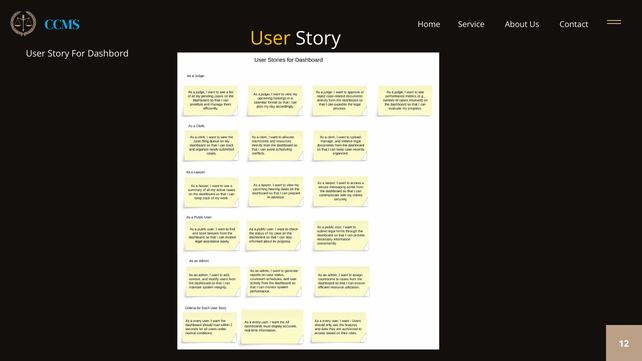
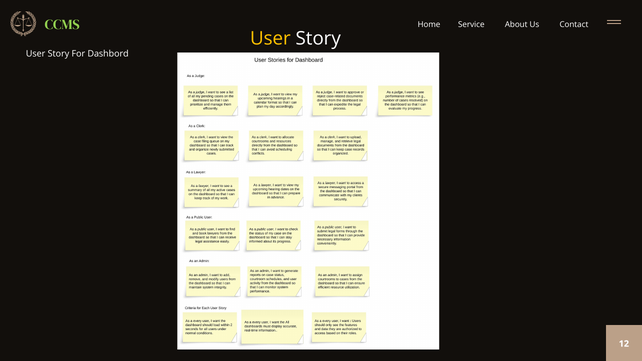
CCMS colour: light blue -> light green (62, 25)
